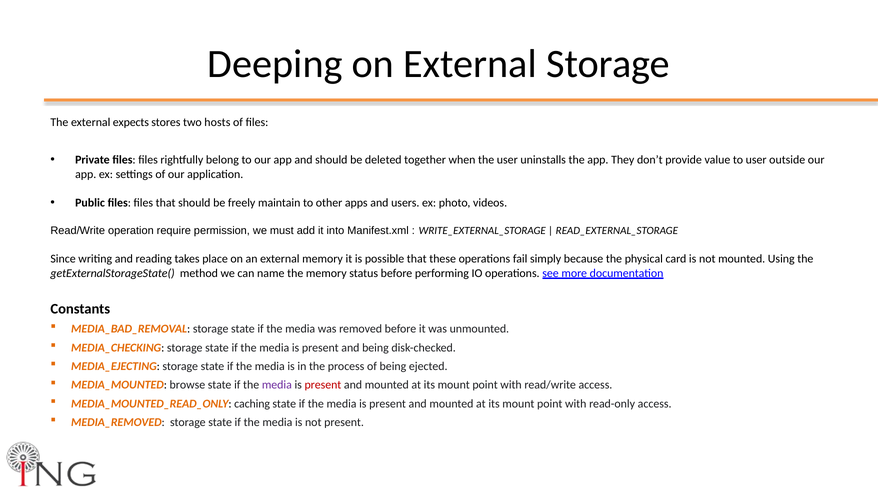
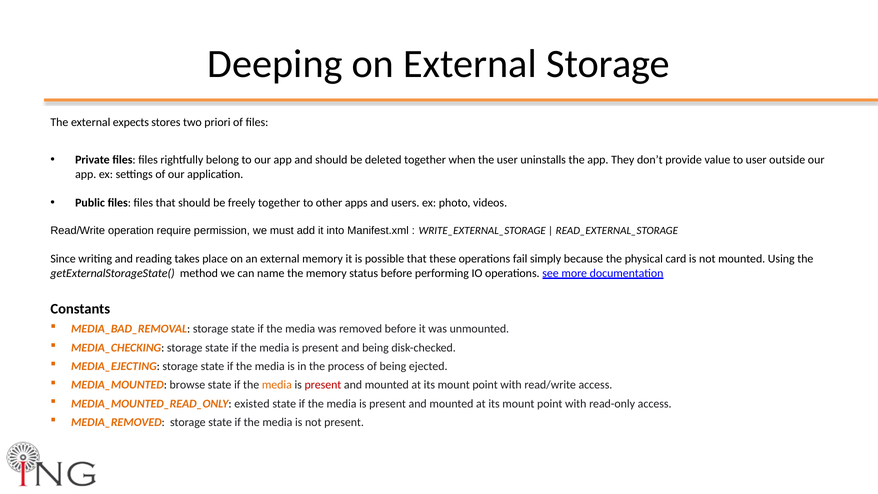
hosts: hosts -> priori (217, 123)
freely maintain: maintain -> together (279, 203)
media colour: purple -> orange (277, 385)
caching: caching -> existed (252, 404)
